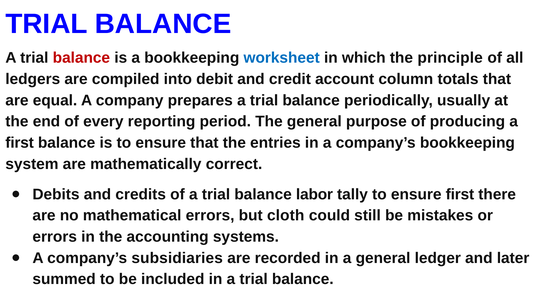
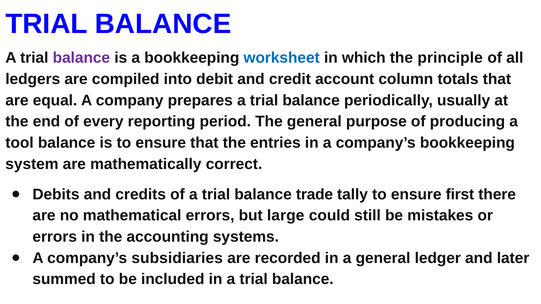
balance colour: red -> purple (81, 58)
first: first -> tool (20, 143)
labor: labor -> trade (314, 194)
cloth: cloth -> large (286, 216)
